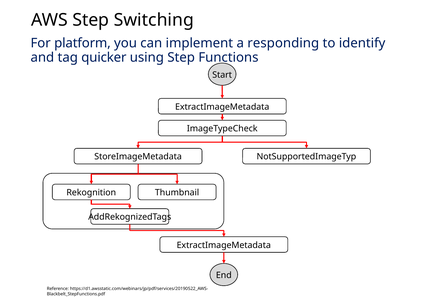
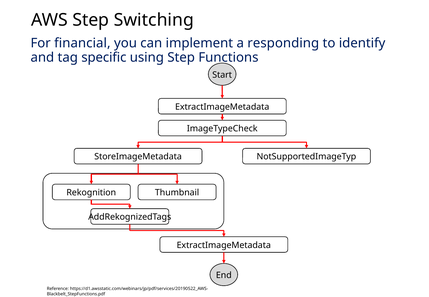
platform: platform -> financial (82, 43)
quicker: quicker -> specific (104, 58)
